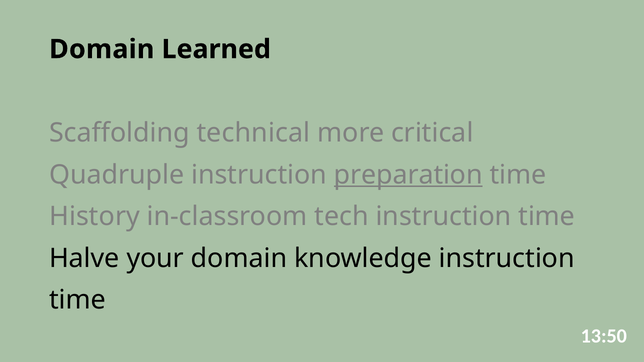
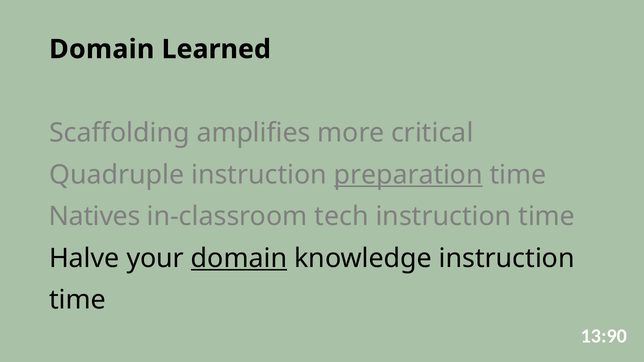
technical: technical -> amplifies (254, 133)
History: History -> Natives (95, 217)
domain underline: none -> present (239, 258)
13:50: 13:50 -> 13:90 (604, 336)
